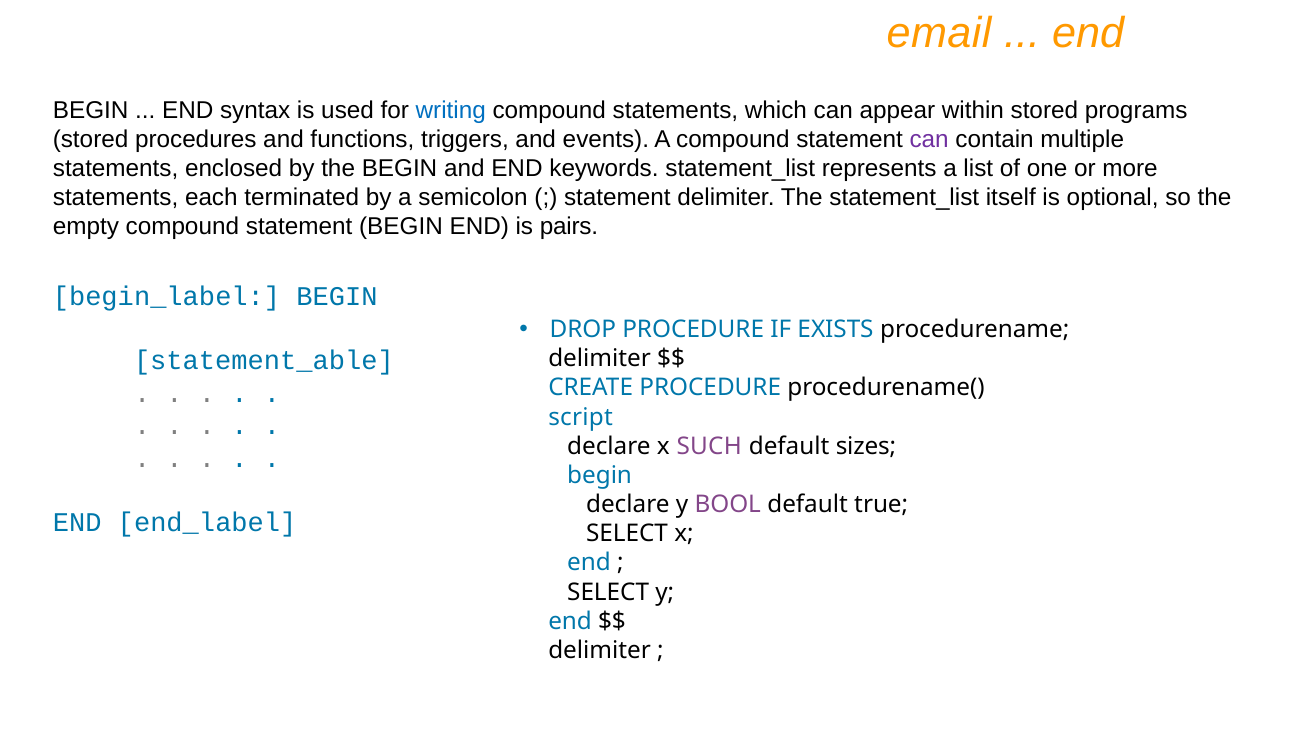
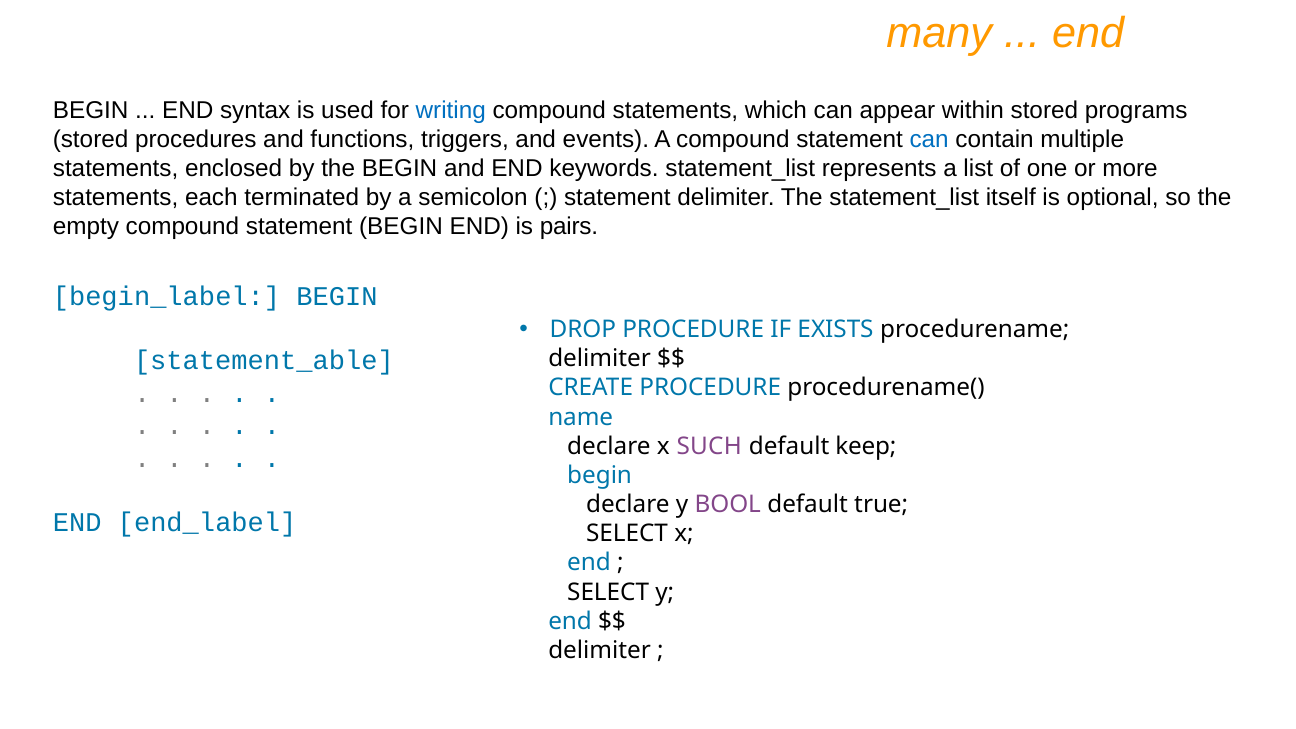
email: email -> many (939, 34)
can colour: purple -> blue (929, 139)
script: script -> name (581, 417)
sizes: sizes -> keep (866, 446)
